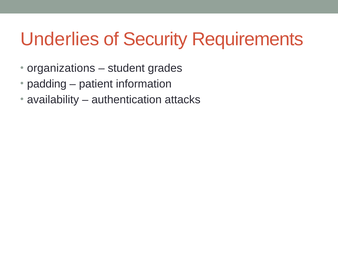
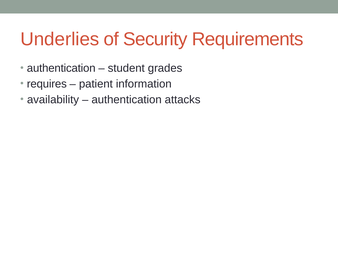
organizations: organizations -> authentication (61, 68)
padding: padding -> requires (47, 84)
